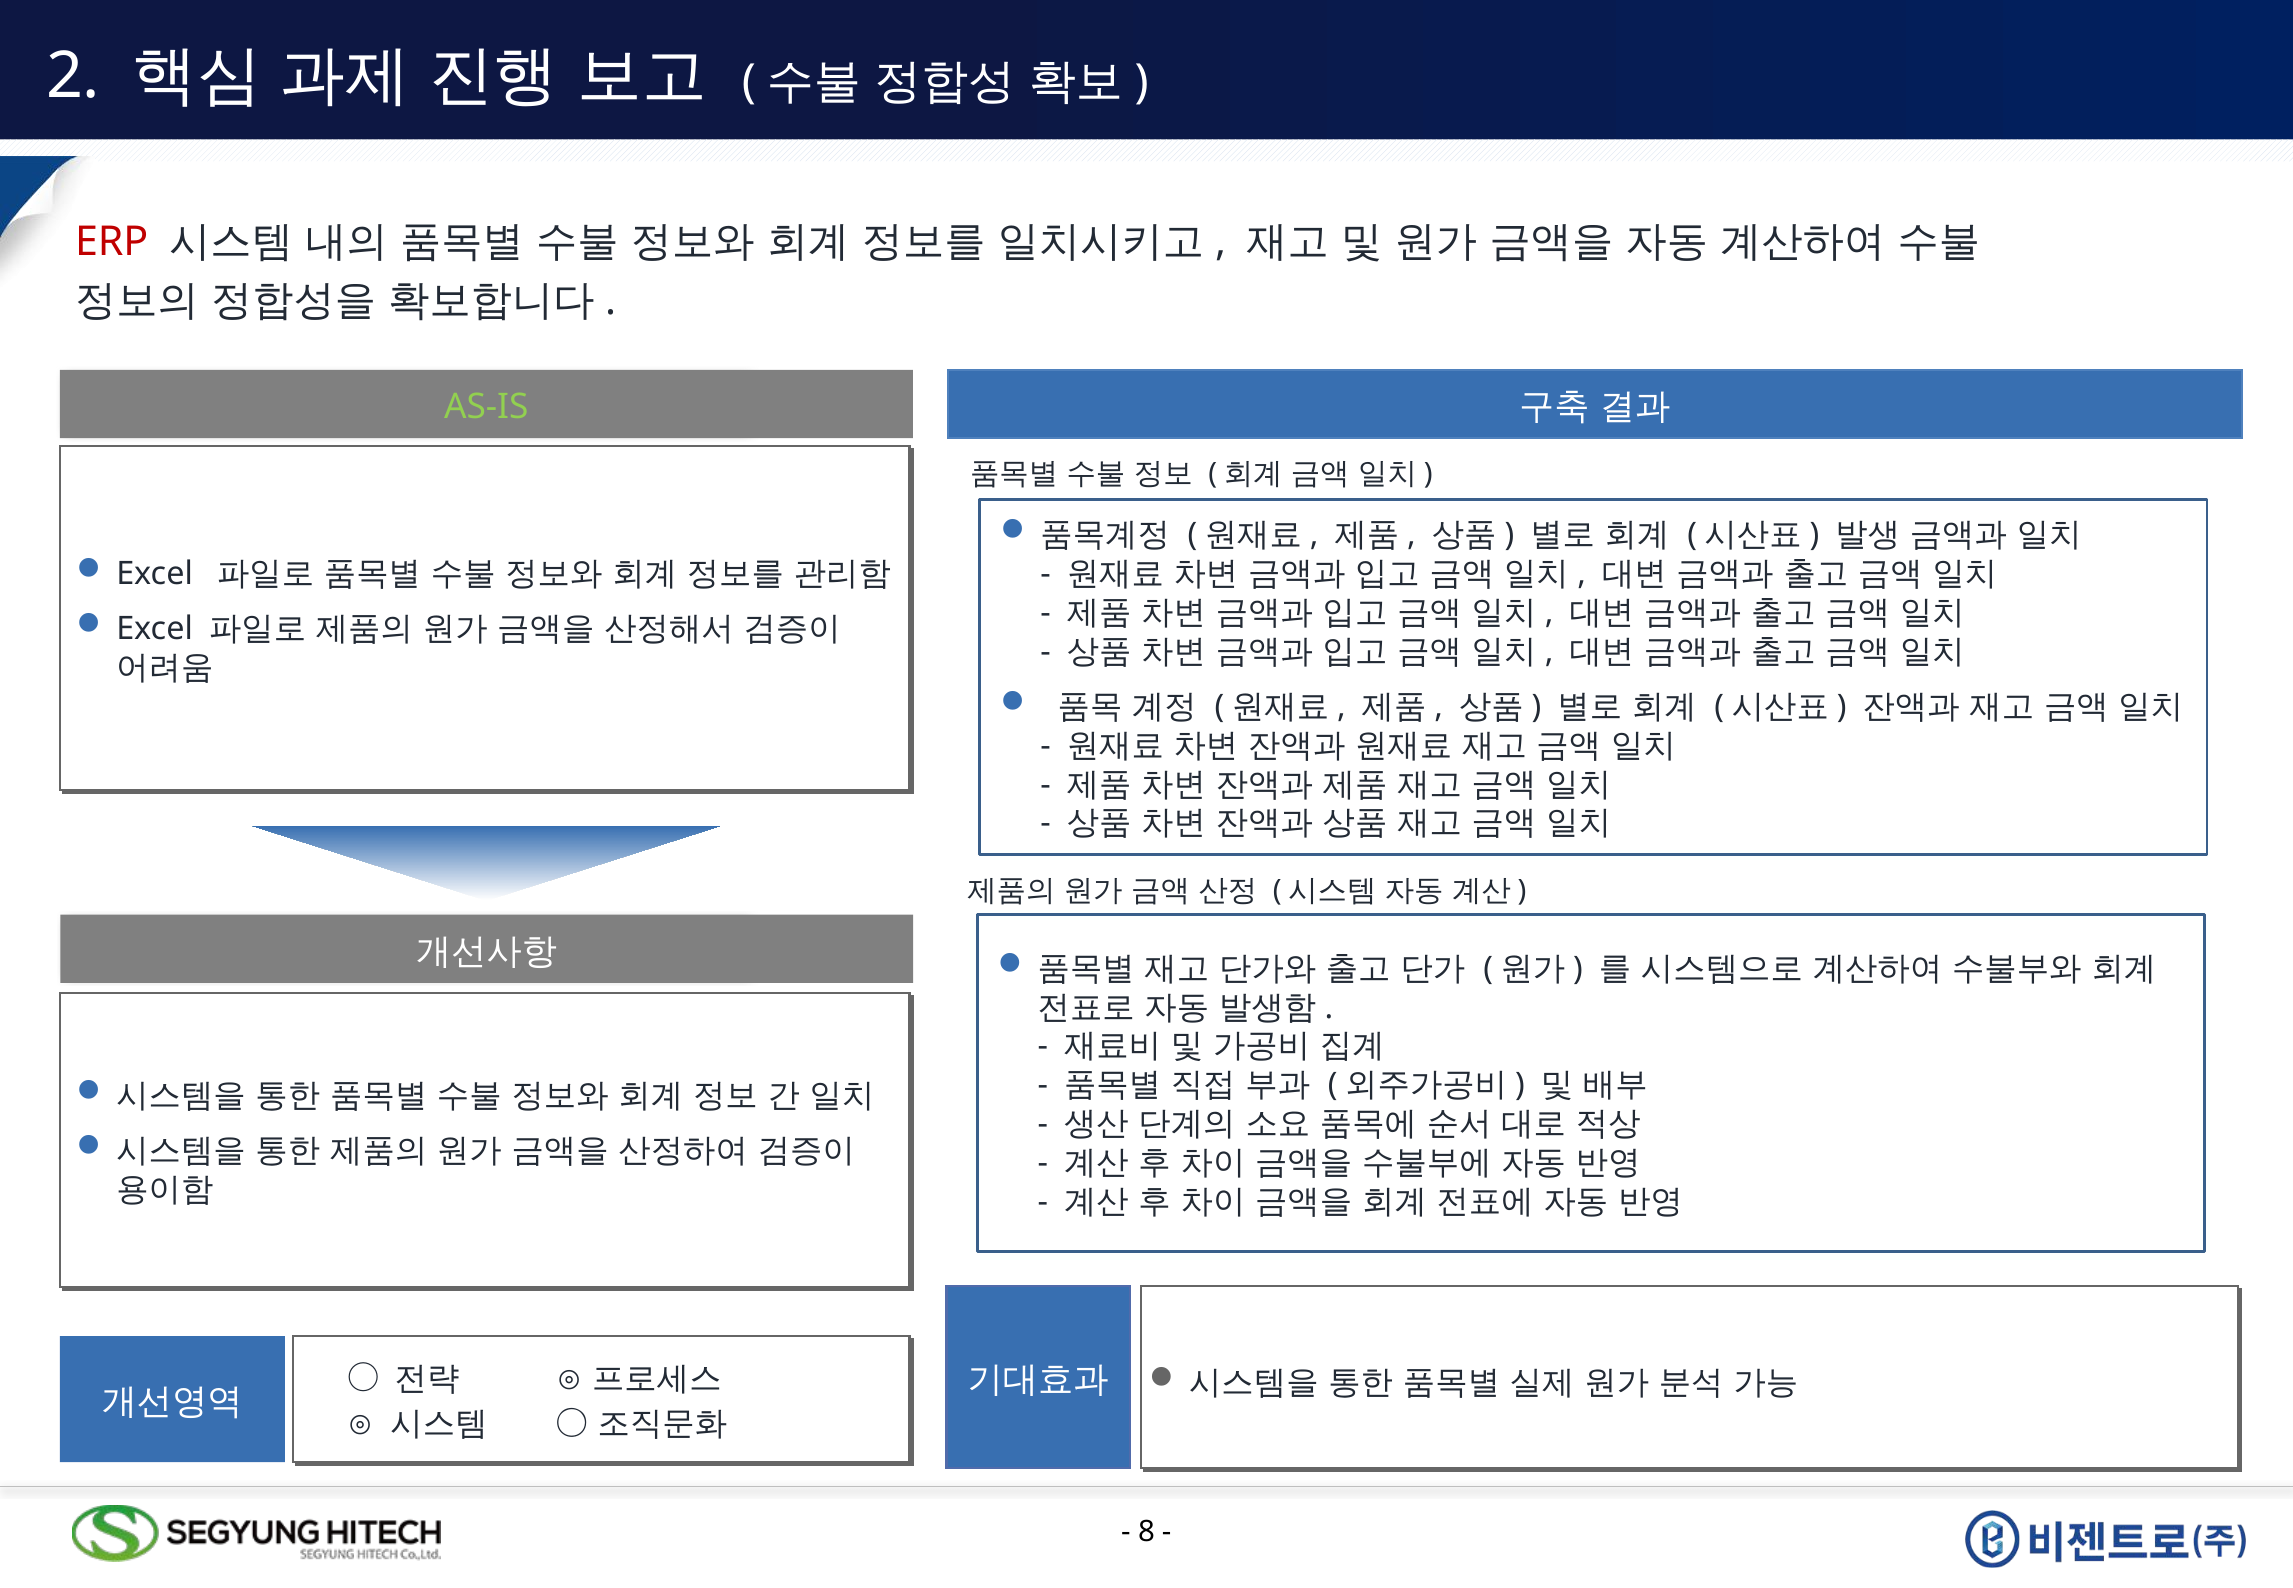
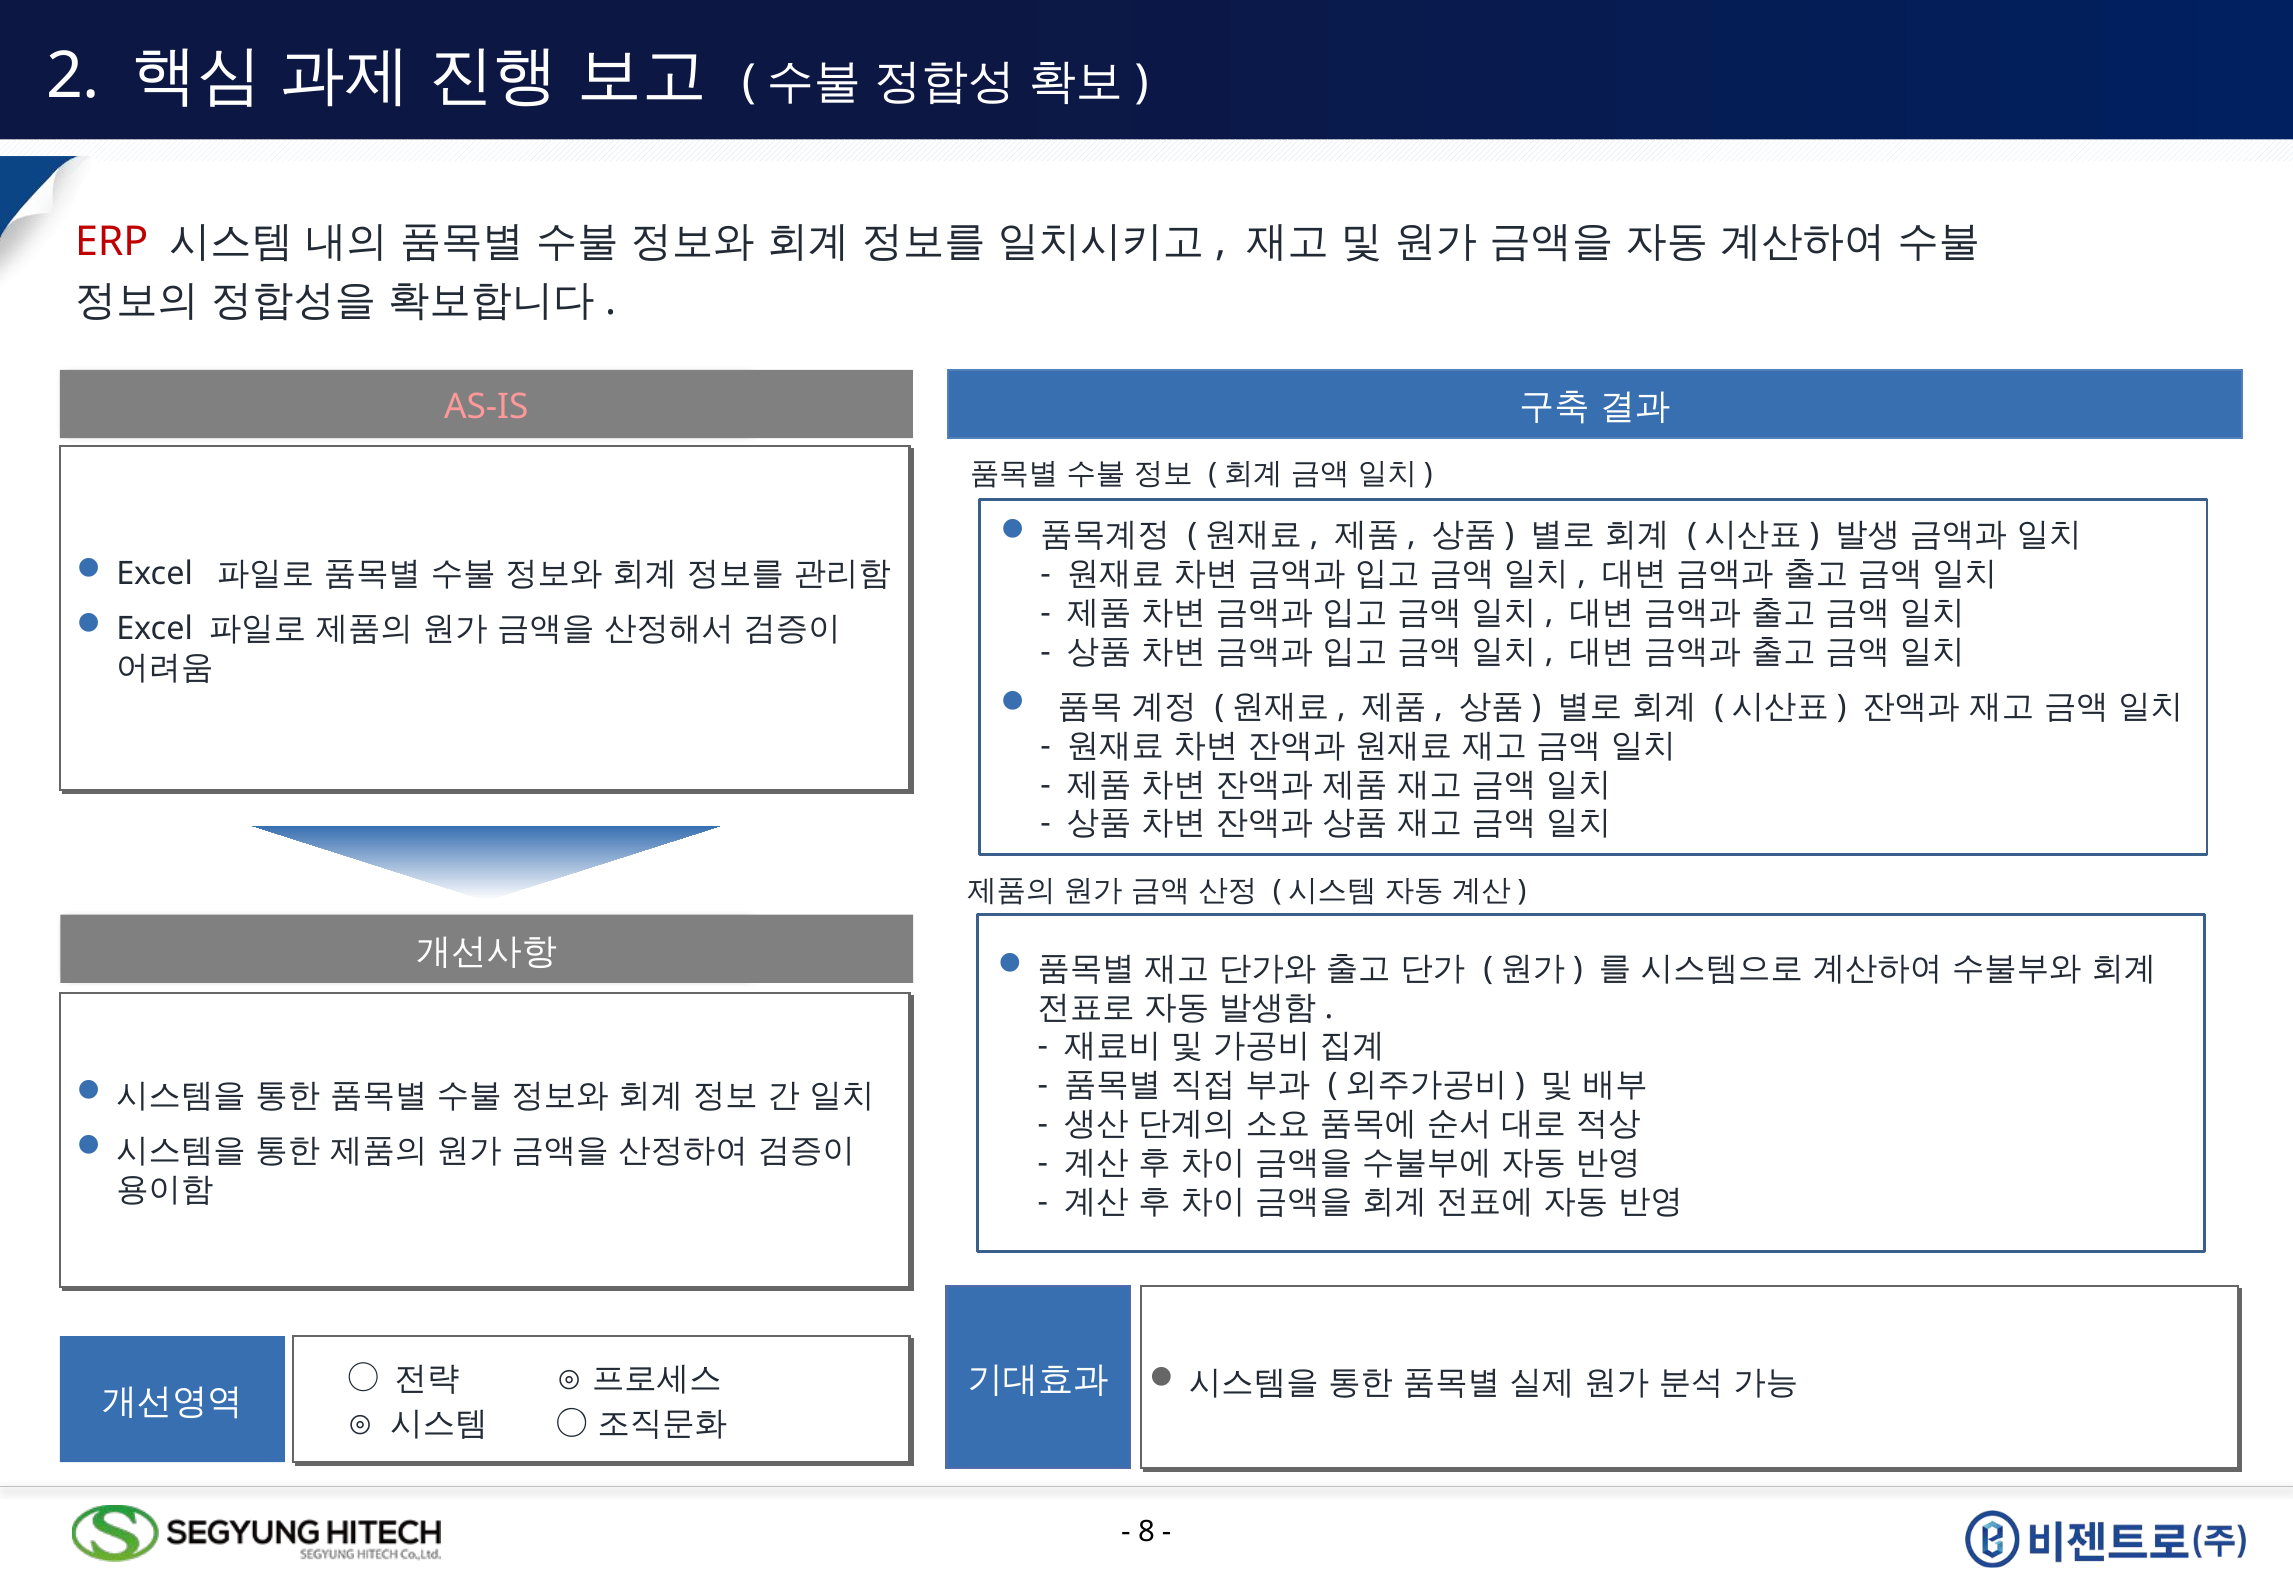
AS-IS colour: light green -> pink (486, 407)
